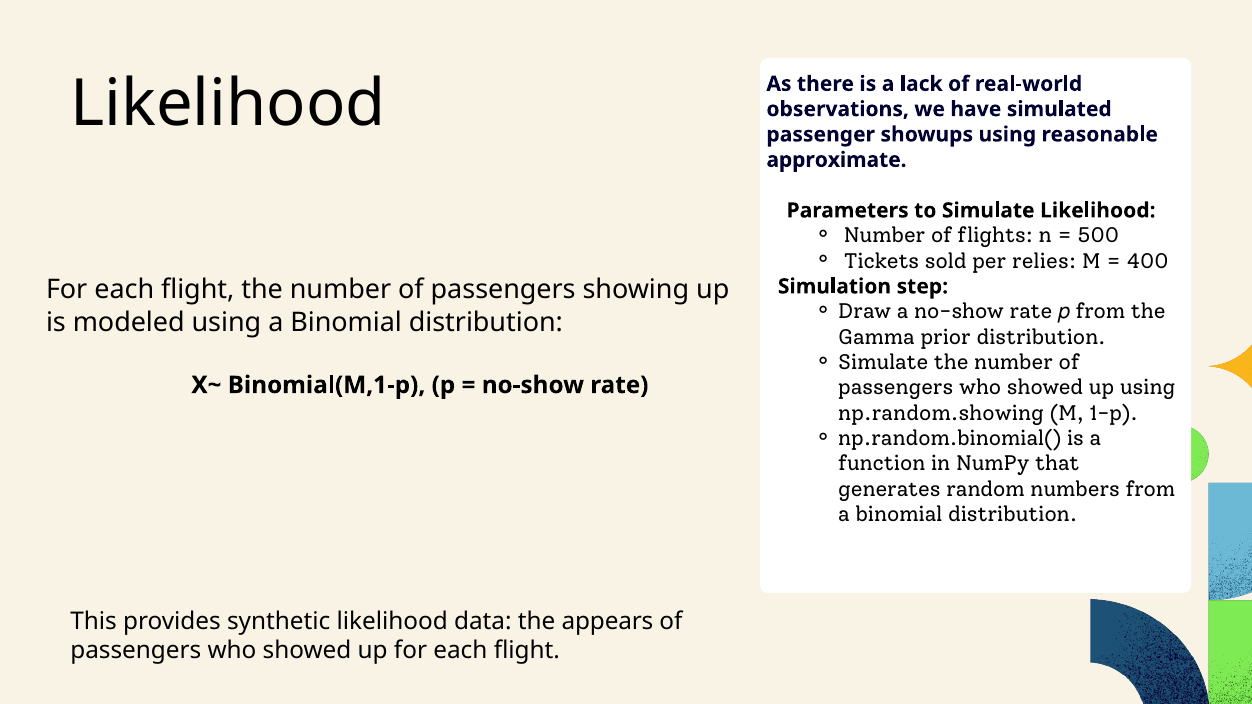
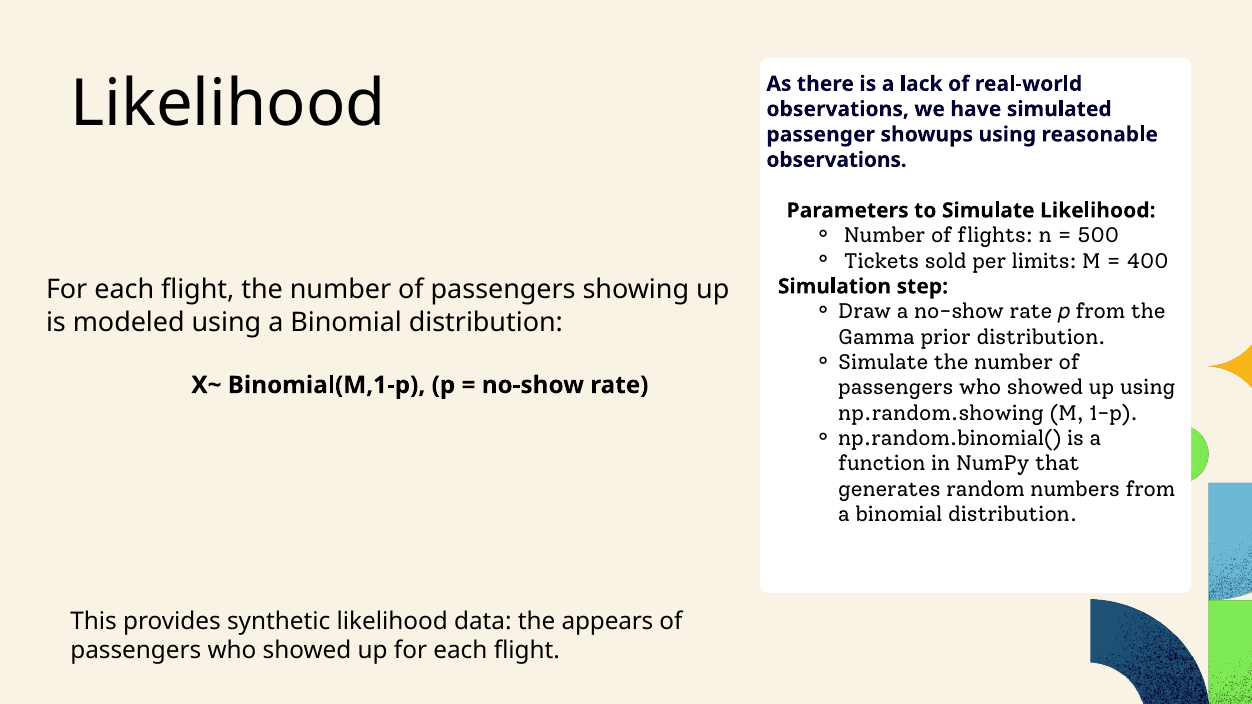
approximate: approximate -> observations (837, 160)
relies: relies -> limits (1044, 261)
